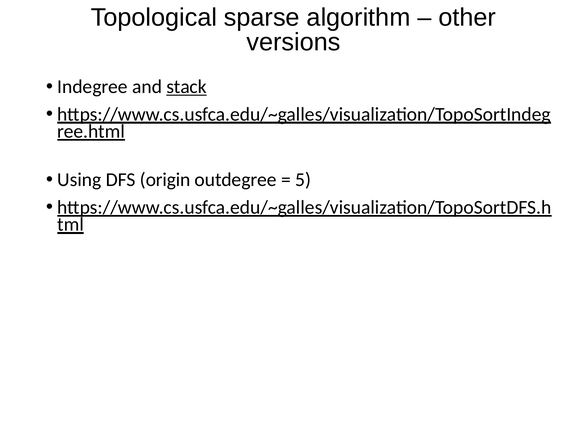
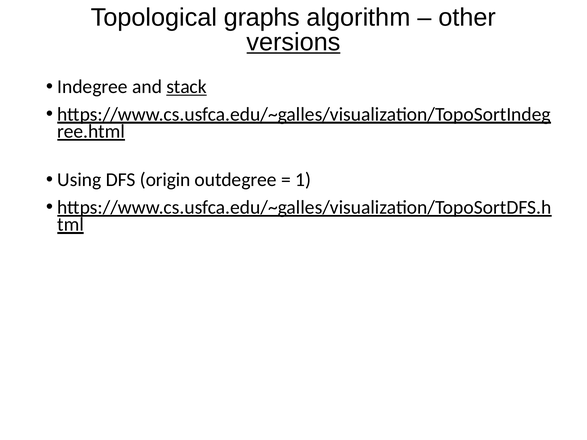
sparse: sparse -> graphs (262, 18)
versions underline: none -> present (294, 42)
5: 5 -> 1 (303, 180)
